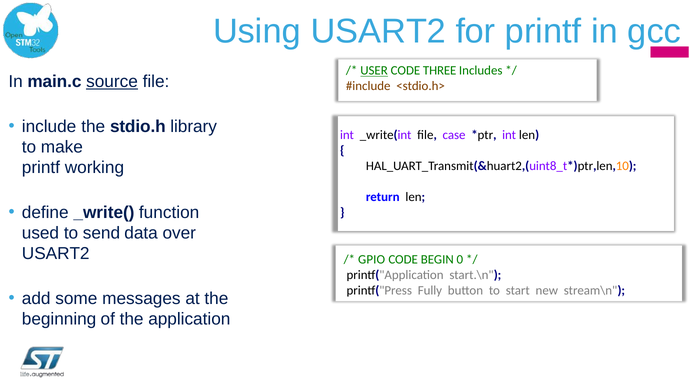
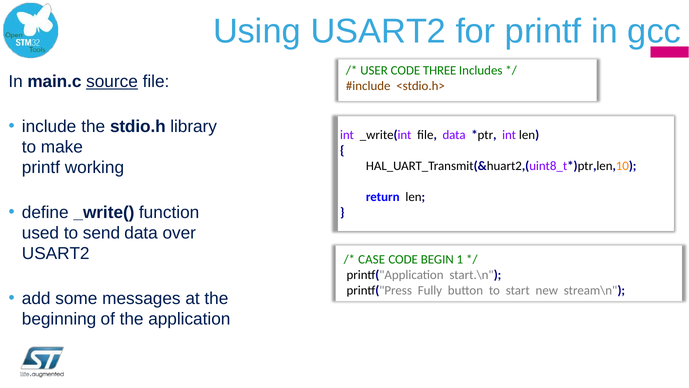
USER underline: present -> none (374, 71)
file case: case -> data (454, 135)
GPIO: GPIO -> CASE (372, 260)
0: 0 -> 1 (460, 260)
